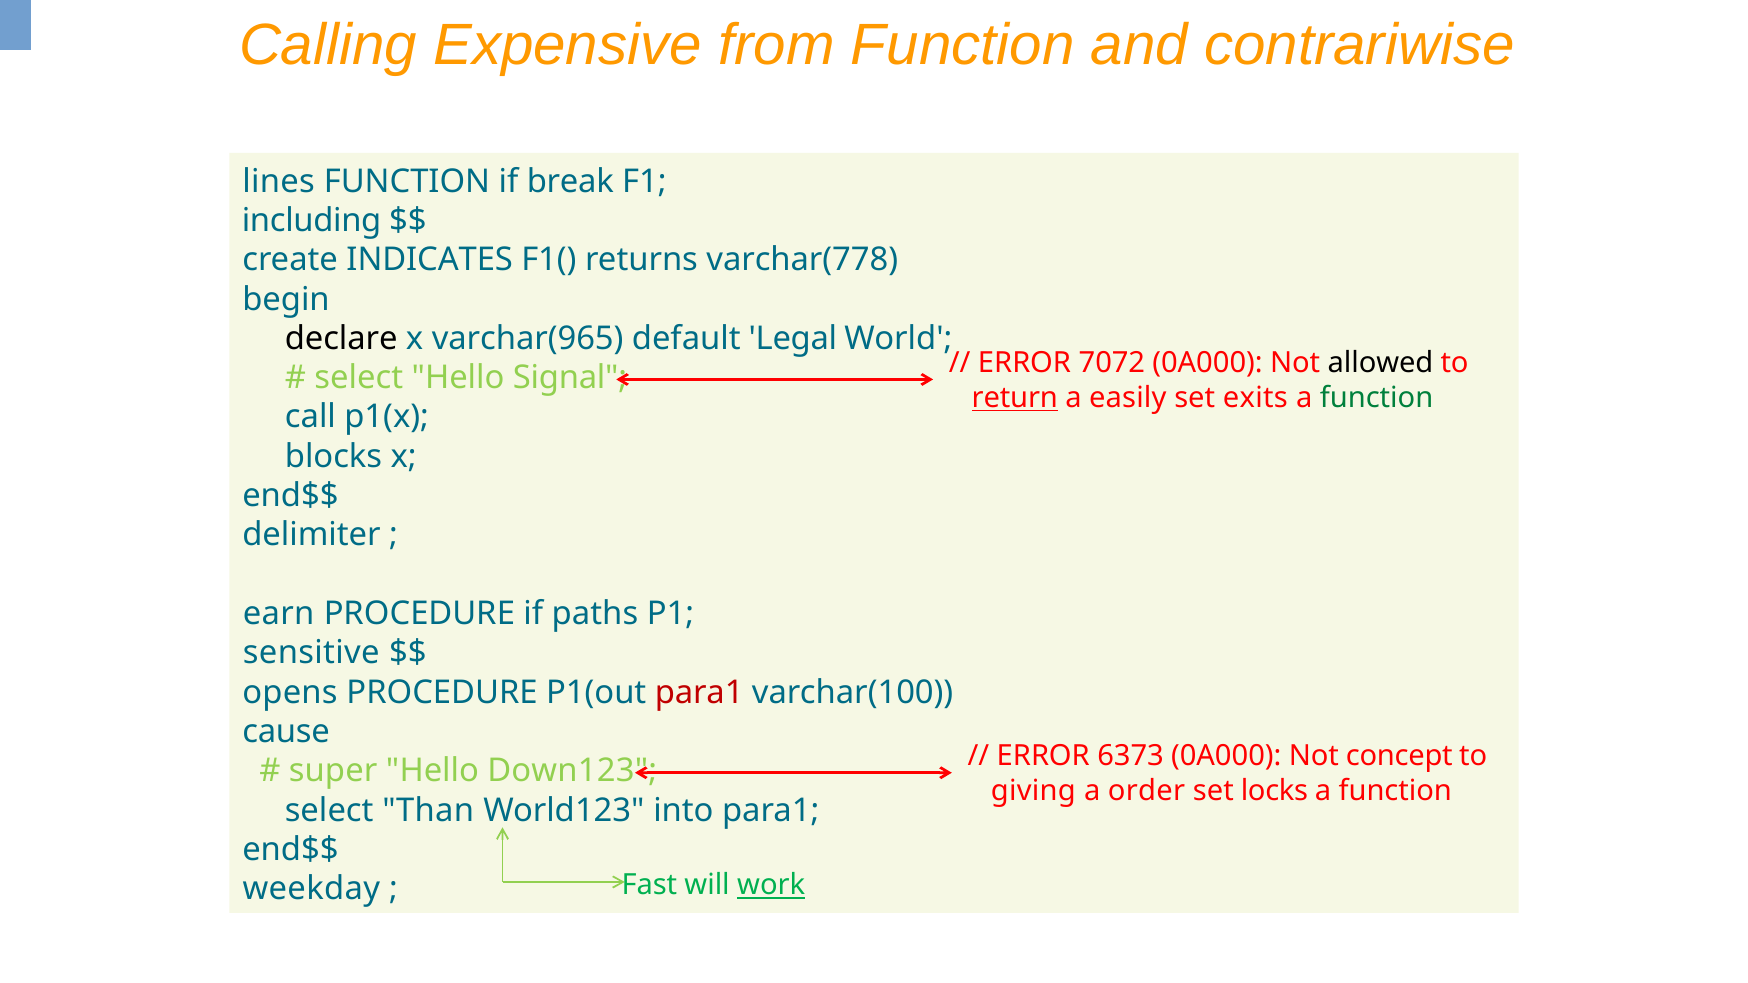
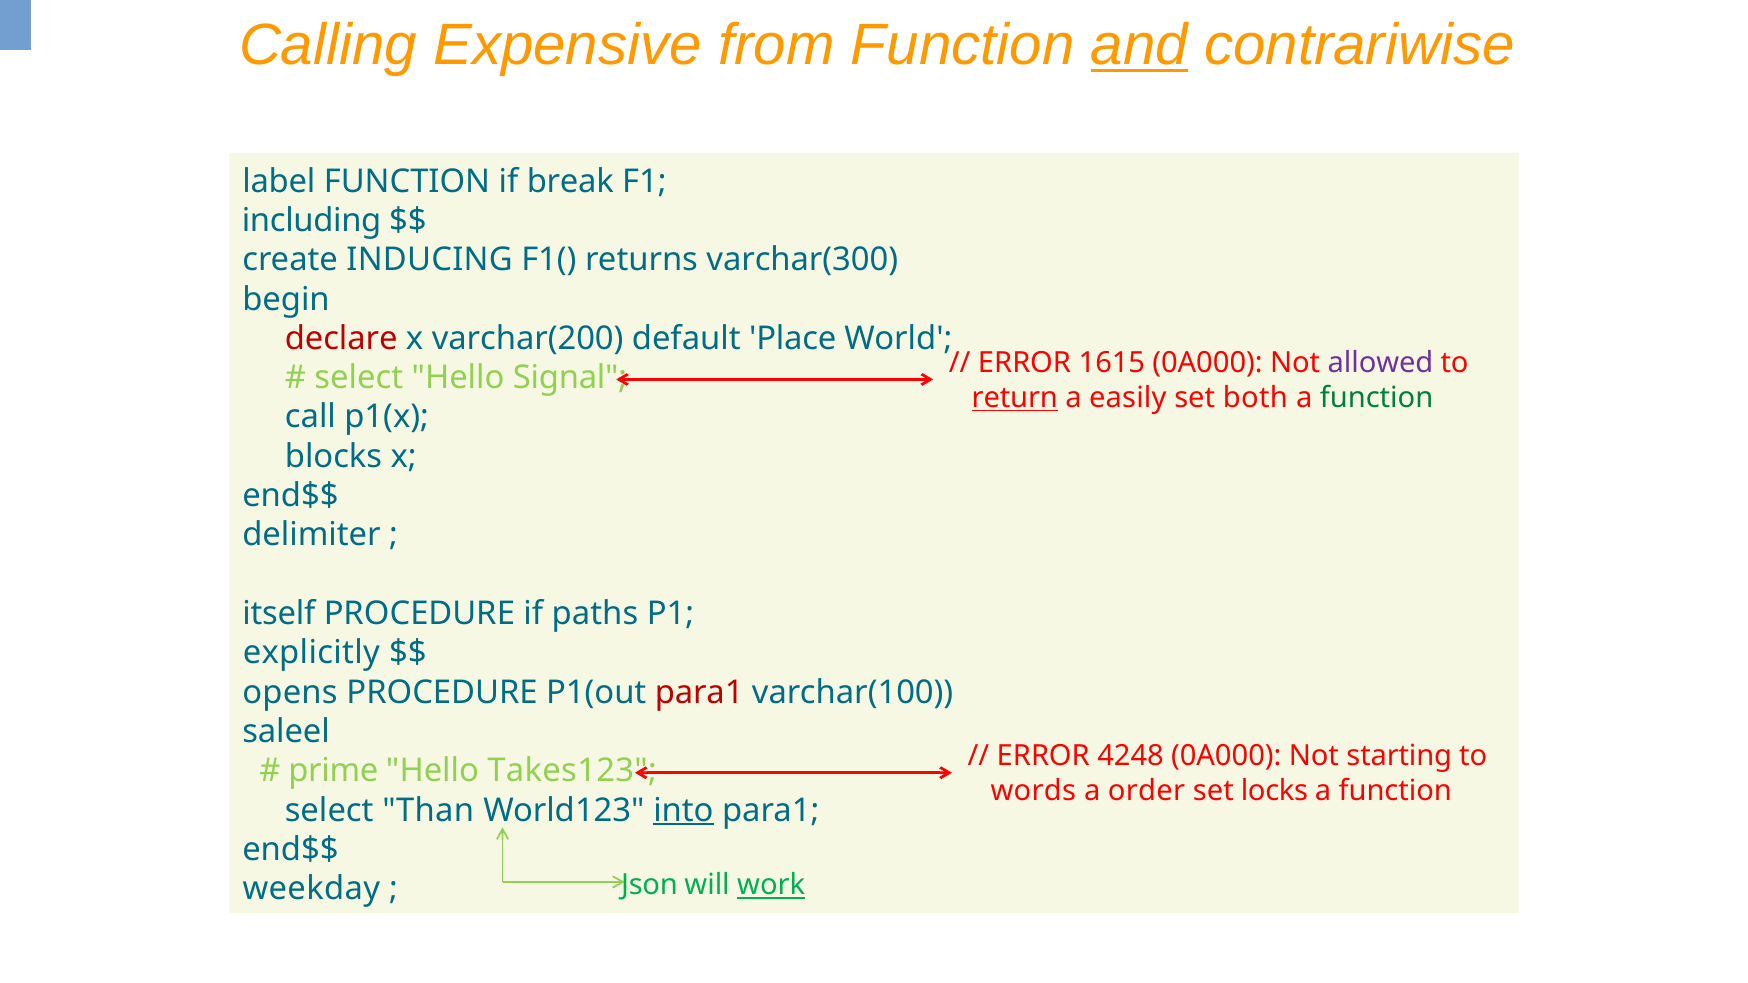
and underline: none -> present (1139, 45)
lines: lines -> label (279, 181)
INDICATES: INDICATES -> INDUCING (430, 260)
varchar(778: varchar(778 -> varchar(300 (802, 260)
declare colour: black -> red (341, 339)
varchar(965: varchar(965 -> varchar(200 (528, 339)
Legal: Legal -> Place (793, 339)
7072: 7072 -> 1615 (1112, 363)
allowed colour: black -> purple (1380, 363)
exits: exits -> both (1255, 398)
earn: earn -> itself (279, 614)
sensitive: sensitive -> explicitly (311, 653)
cause: cause -> saleel (286, 732)
6373: 6373 -> 4248 (1131, 756)
concept: concept -> starting (1399, 756)
super: super -> prime (333, 771)
Down123: Down123 -> Takes123 (572, 771)
giving: giving -> words (1033, 791)
into underline: none -> present (683, 811)
Fast: Fast -> Json (649, 885)
